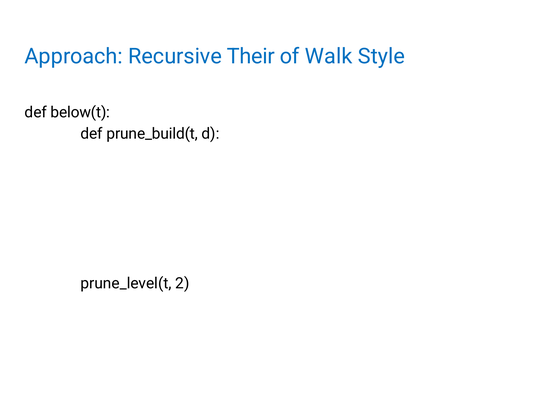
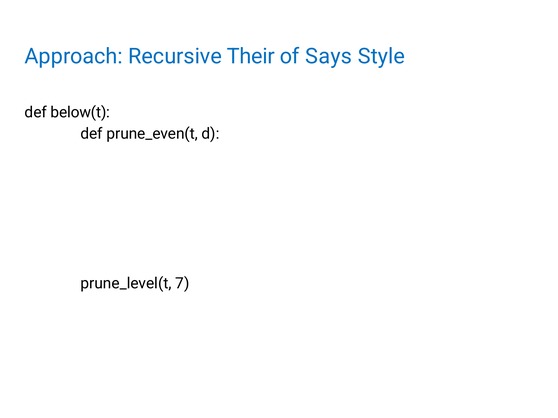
Walk: Walk -> Says (329, 56)
prune_build(t: prune_build(t -> prune_even(t (152, 134)
2: 2 -> 7 (182, 284)
